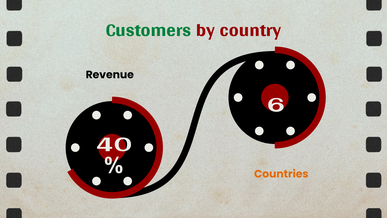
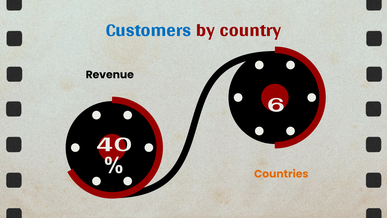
Customers colour: green -> blue (148, 27)
